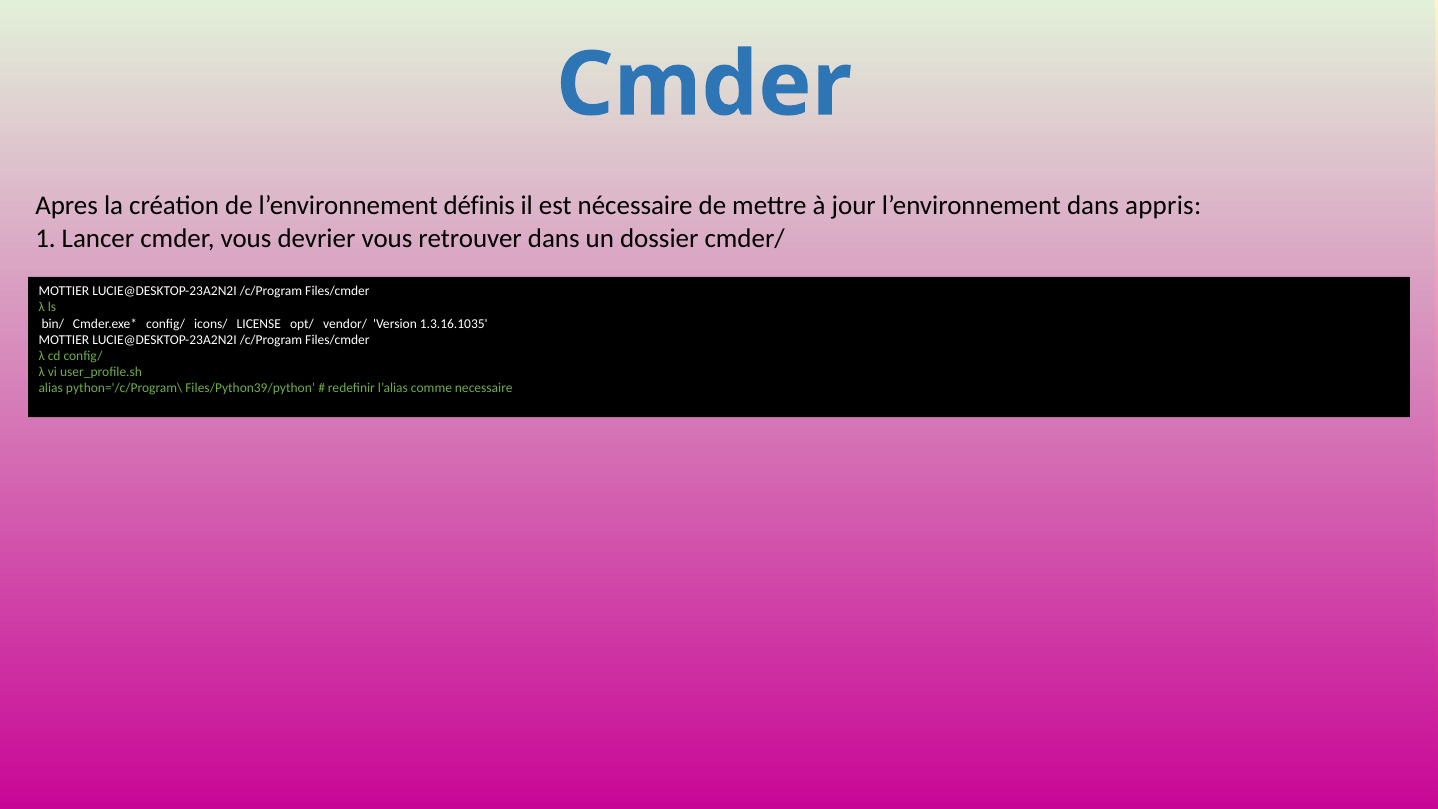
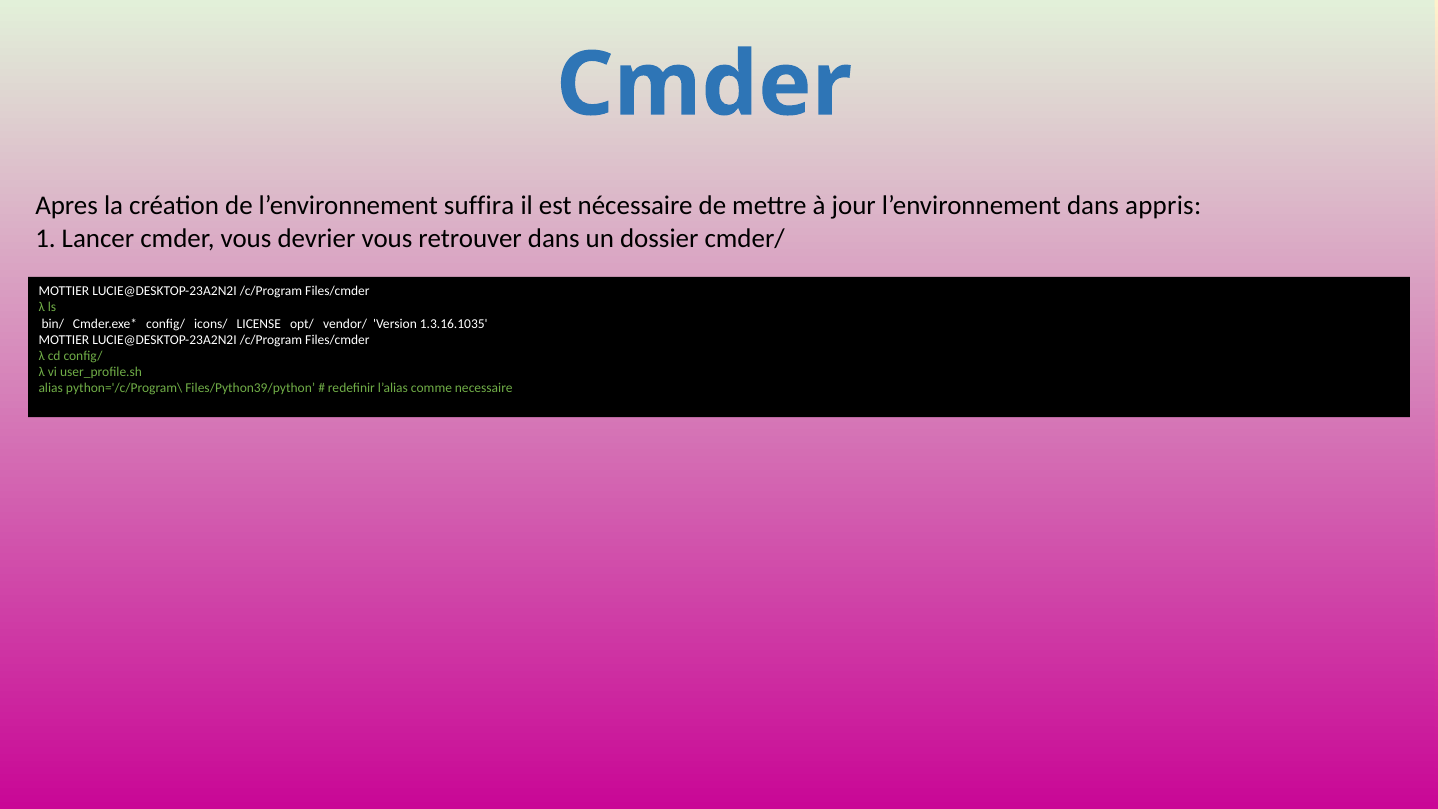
définis: définis -> suffira (479, 206)
